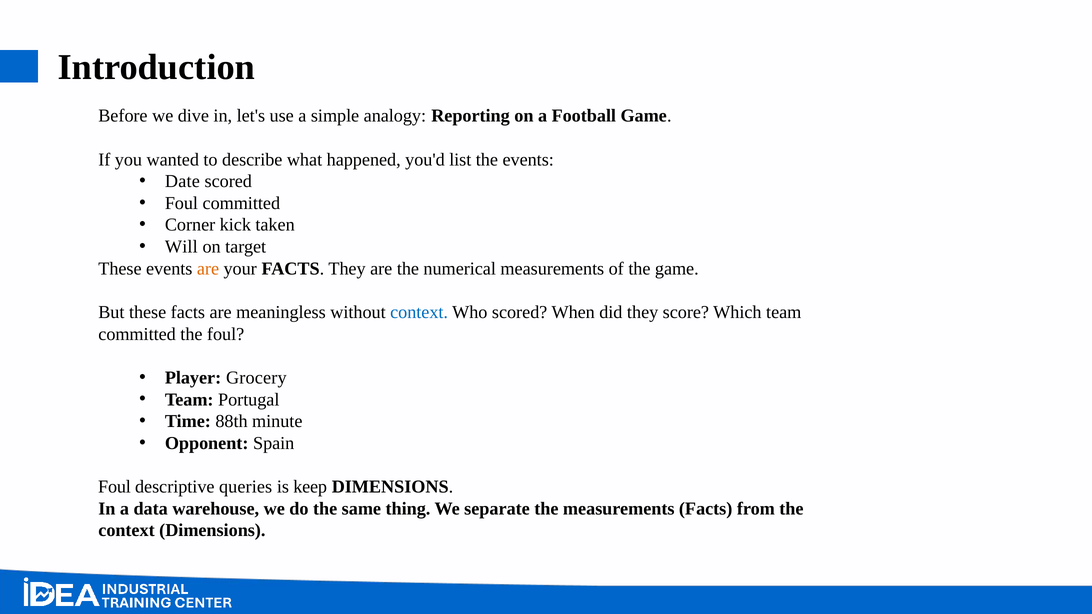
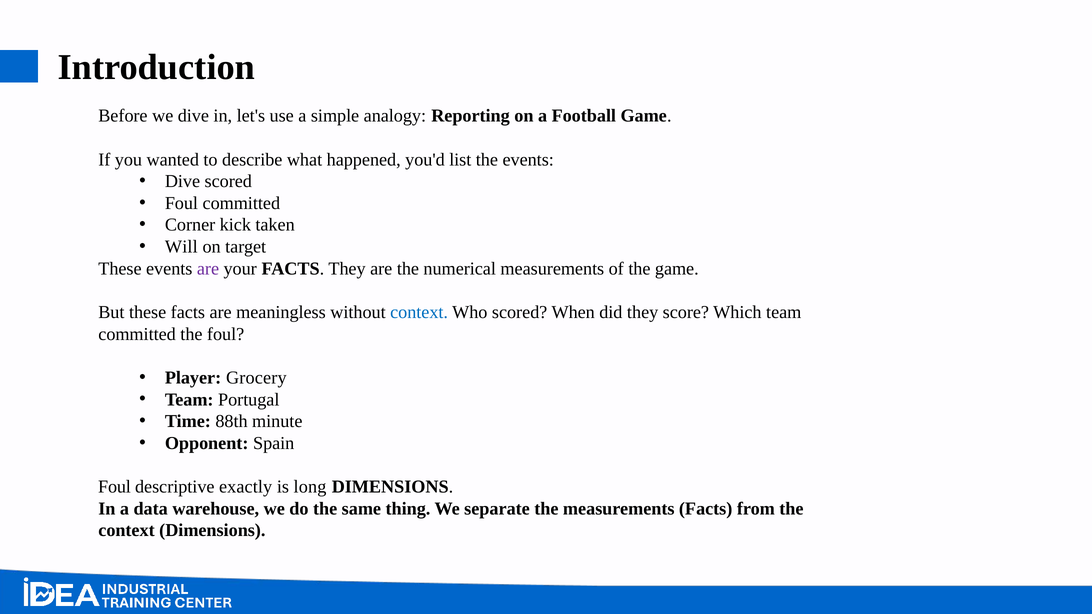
Date: Date -> Dive (183, 181)
are colour: orange -> purple (208, 269)
queries: queries -> exactly (246, 487)
keep: keep -> long (310, 487)
